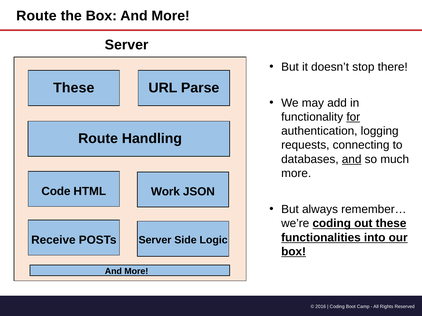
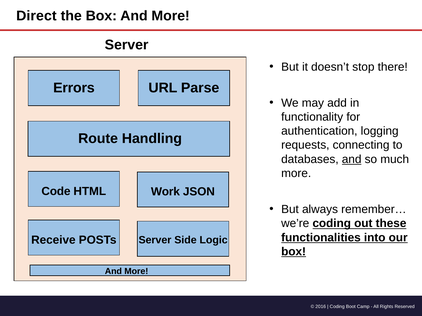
Route: Route -> Direct (36, 16)
These: These -> Errors (74, 88)
for underline: present -> none (353, 117)
